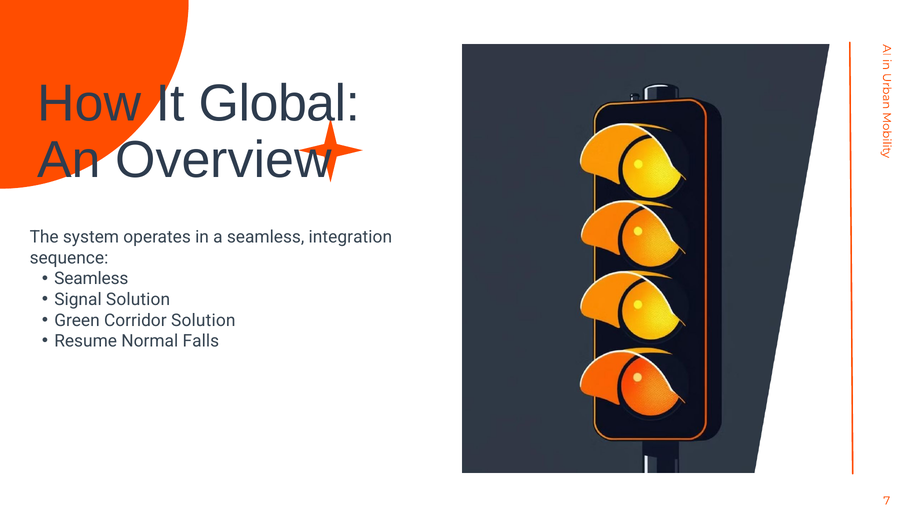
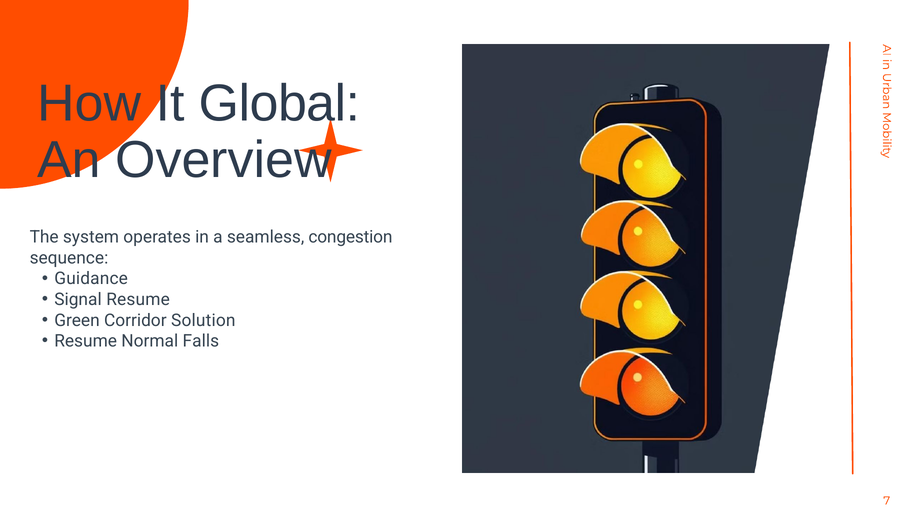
integration: integration -> congestion (350, 237)
Seamless: Seamless -> Guidance (91, 279)
Signal Solution: Solution -> Resume (138, 299)
